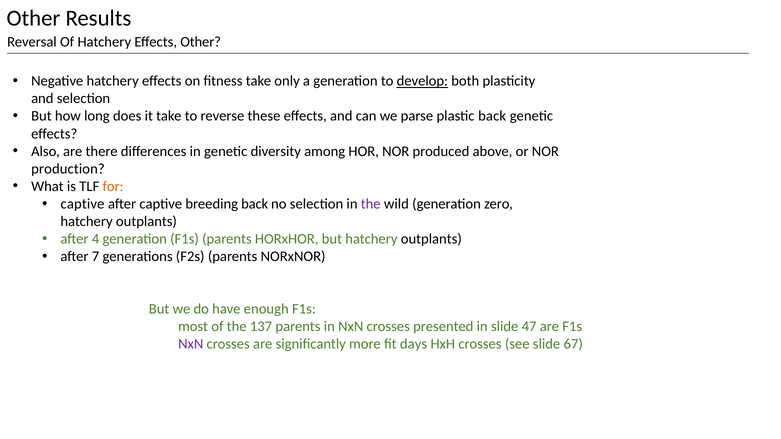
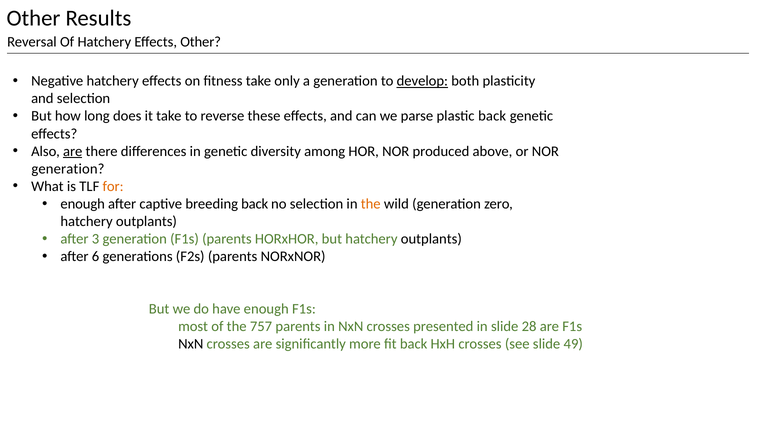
are underline: none -> present (73, 151)
production: production -> generation (68, 169)
captive: captive -> enough (83, 204)
the colour: purple -> orange (371, 204)
4: 4 -> 3 (96, 239)
7: 7 -> 6 (96, 257)
137: 137 -> 757 (261, 327)
47: 47 -> 28 (529, 327)
NxN colour: purple -> black (191, 344)
fit days: days -> back (414, 344)
67: 67 -> 49 (573, 344)
